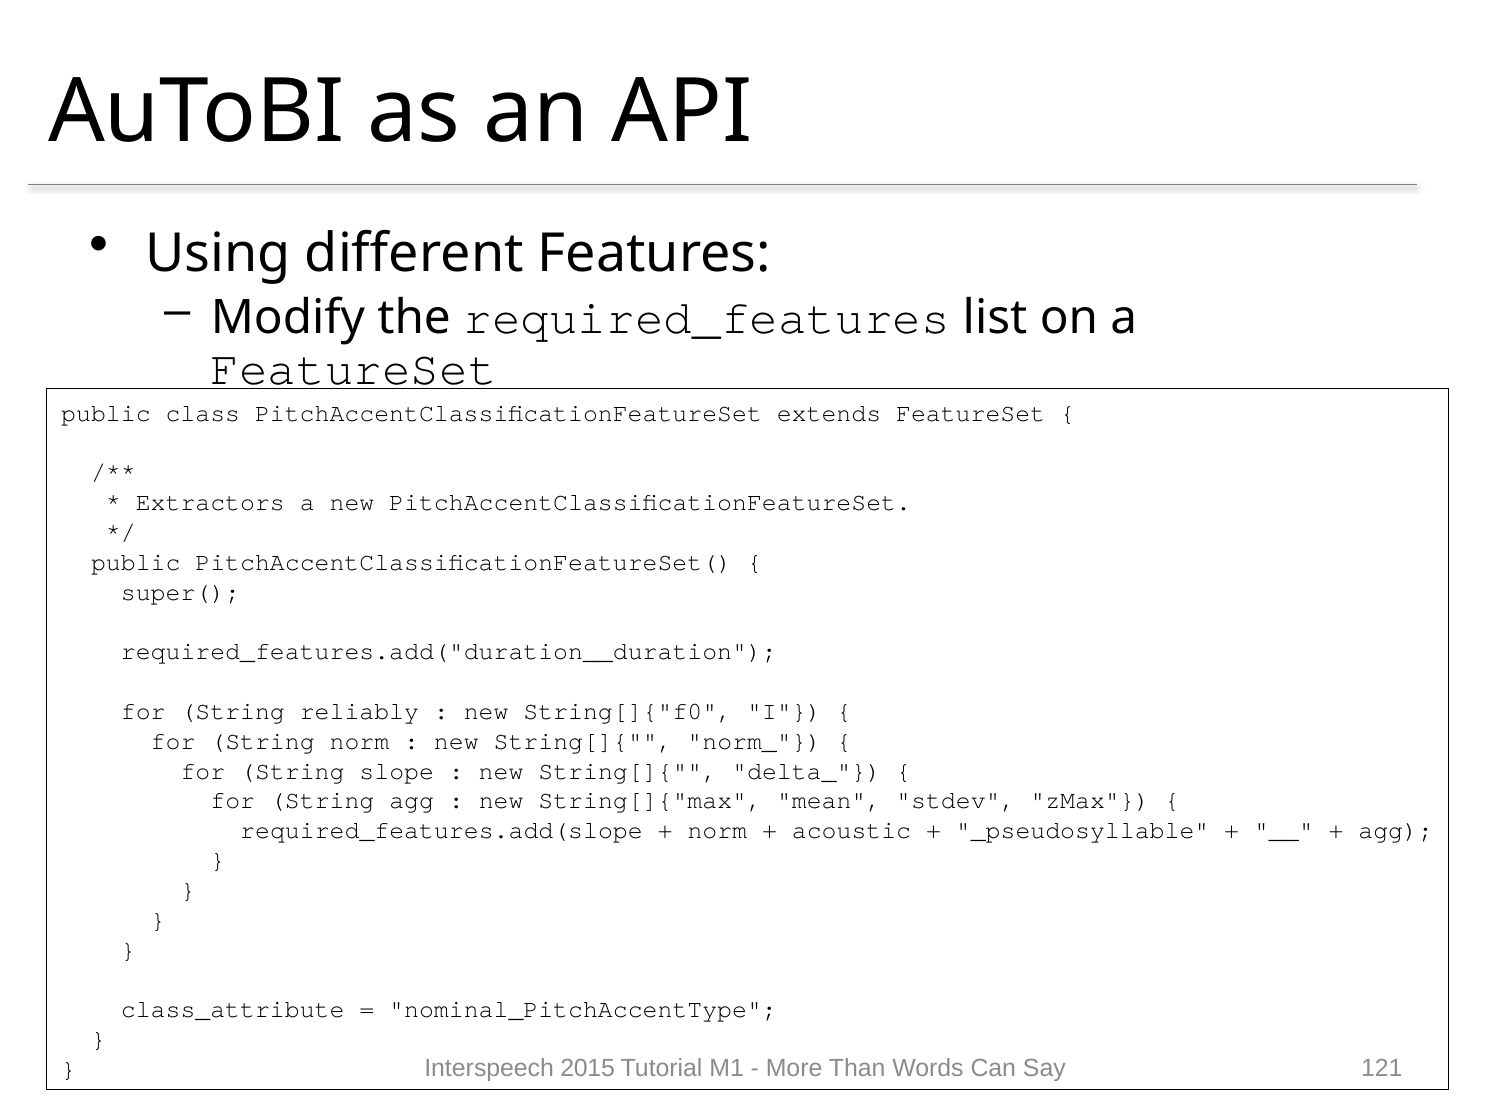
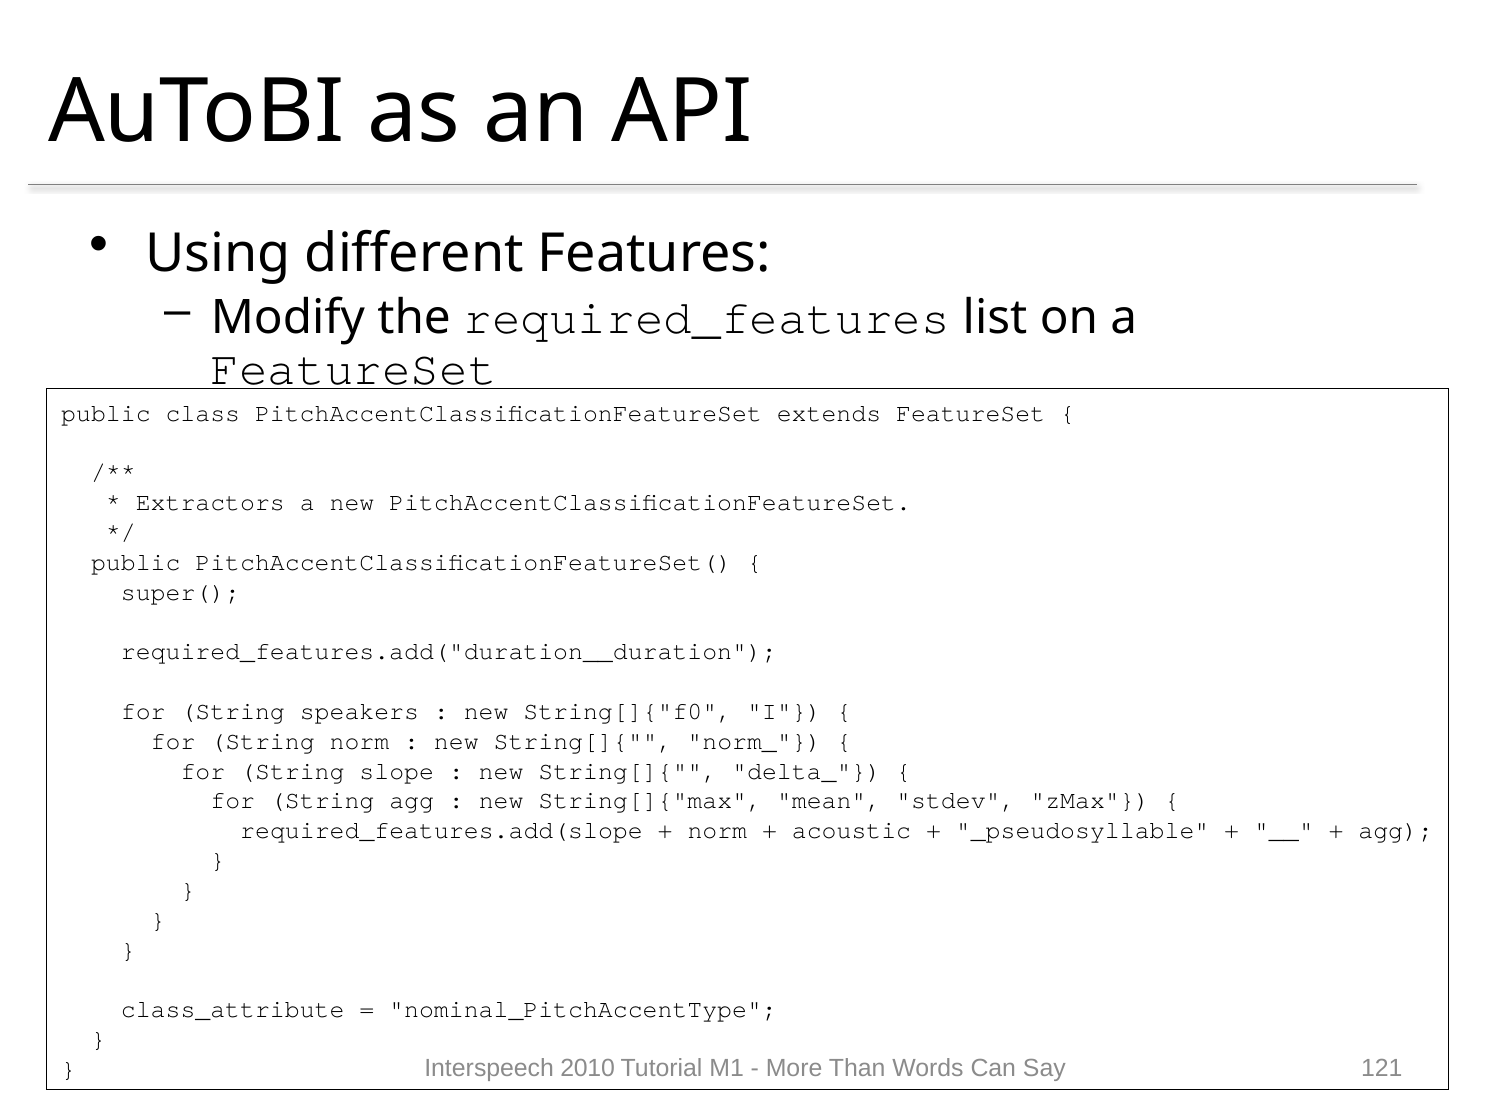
reliably: reliably -> speakers (359, 711)
2015: 2015 -> 2010 (588, 1069)
